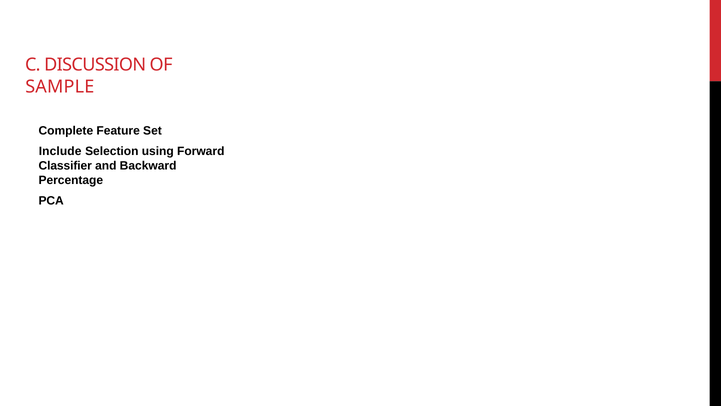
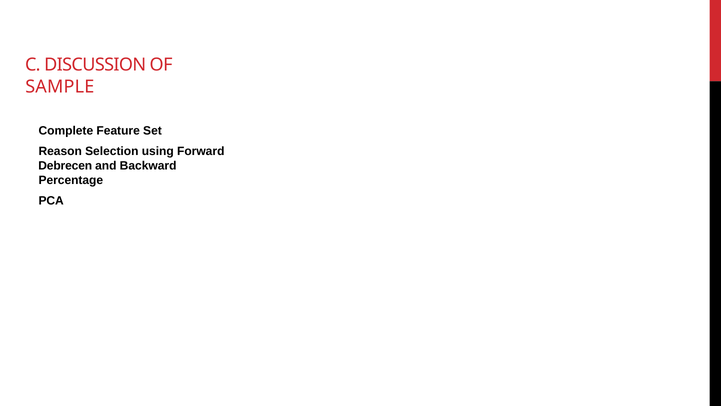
Include: Include -> Reason (60, 151)
Classifier: Classifier -> Debrecen (65, 166)
